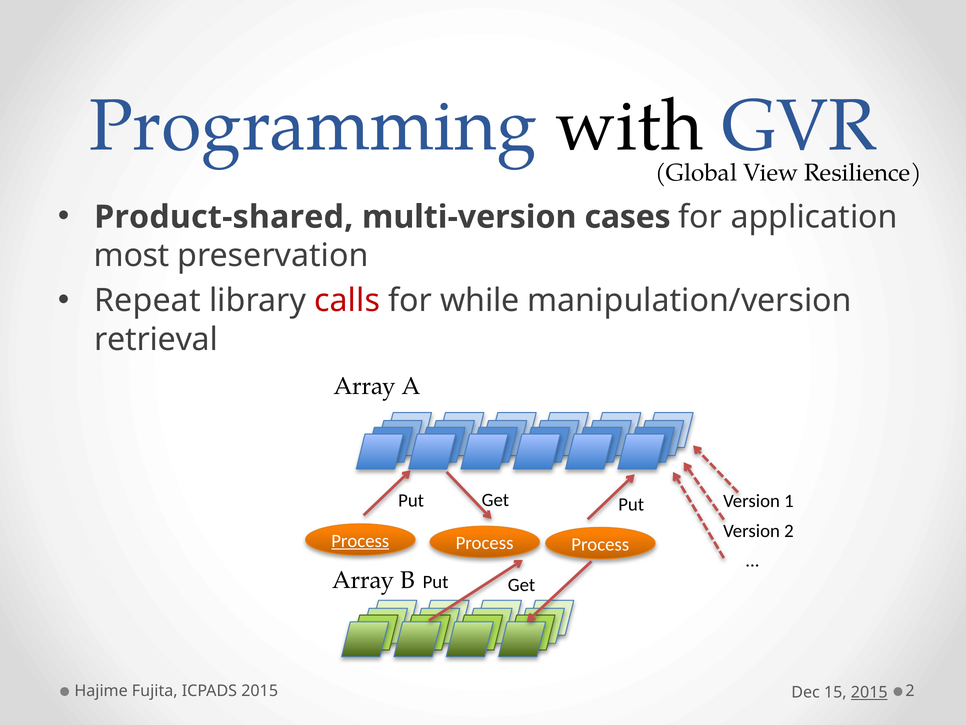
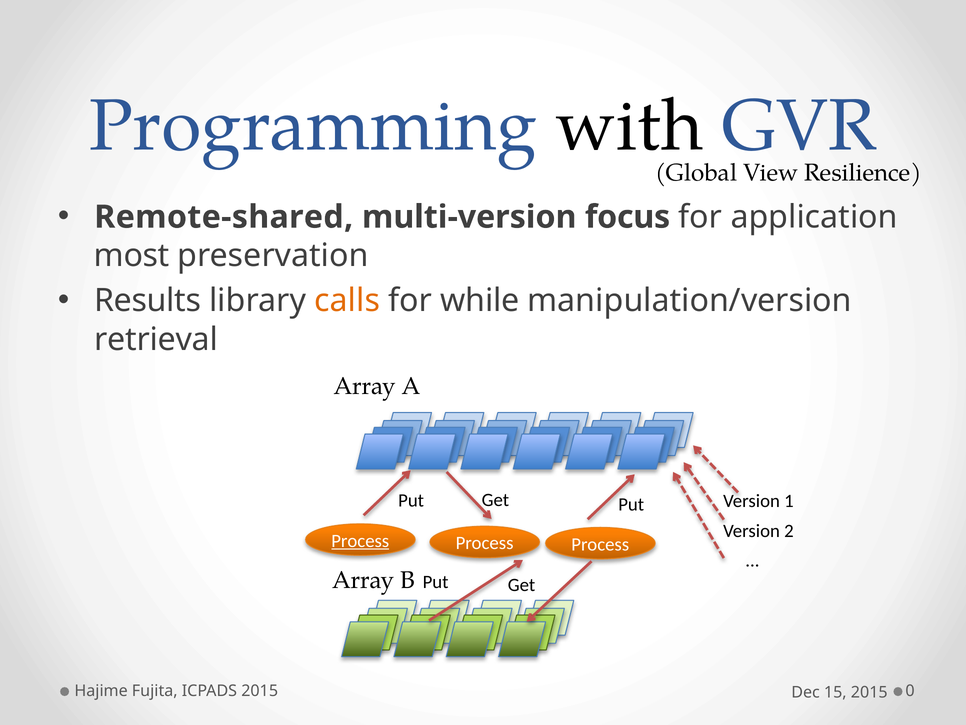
Product-shared: Product-shared -> Remote-shared (224, 217)
cases: cases -> focus (628, 217)
Repeat: Repeat -> Results (148, 301)
calls colour: red -> orange (347, 301)
2015 2: 2 -> 0 (910, 691)
2015 underline: present -> none (869, 692)
